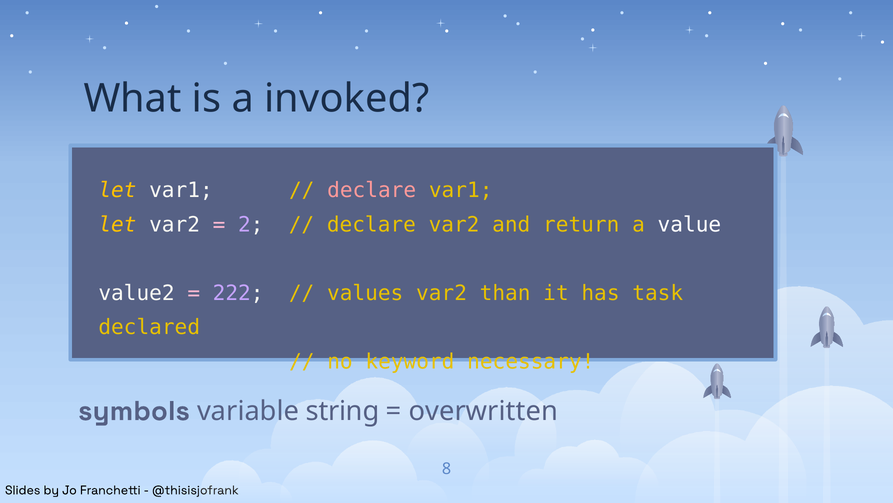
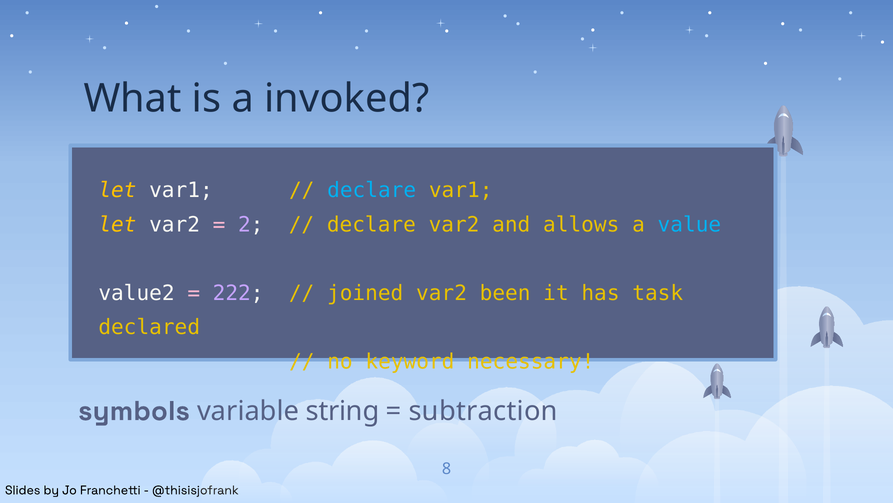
declare colour: pink -> light blue (372, 190)
return: return -> allows (581, 224)
value colour: white -> light blue (689, 224)
values: values -> joined (365, 293)
than: than -> been (505, 293)
overwritten: overwritten -> subtraction (483, 411)
